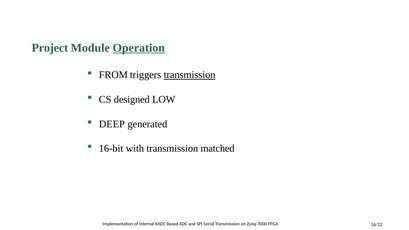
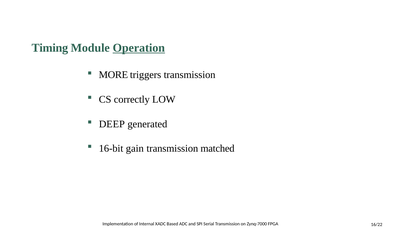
Project: Project -> Timing (50, 48)
FROM: FROM -> MORE (113, 75)
transmission underline: present -> none (190, 75)
designed: designed -> correctly (132, 100)
with: with -> gain (135, 149)
